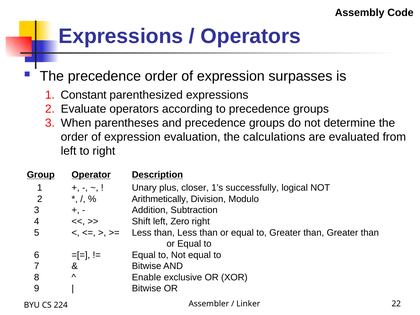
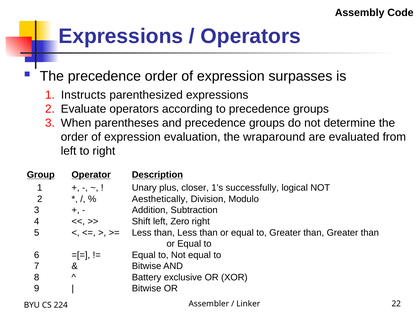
Constant: Constant -> Instructs (83, 95)
calculations: calculations -> wraparound (274, 137)
Arithmetically: Arithmetically -> Aesthetically (160, 199)
Enable: Enable -> Battery (147, 277)
